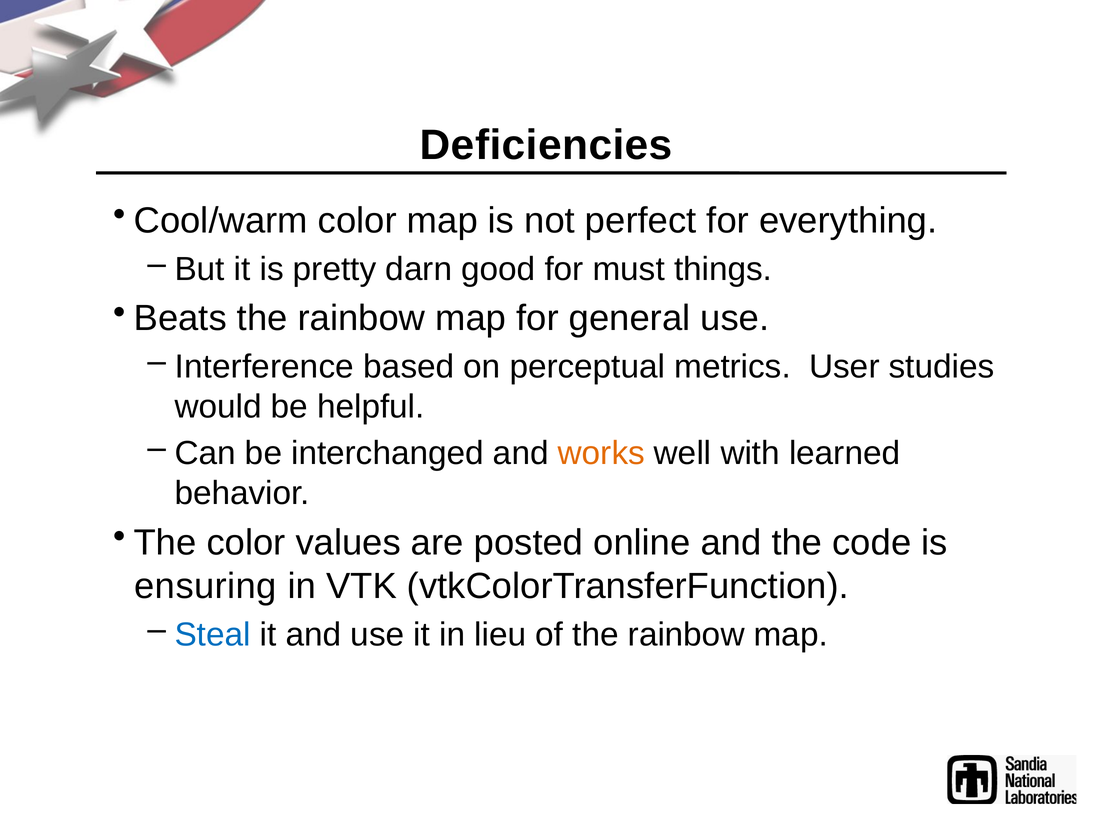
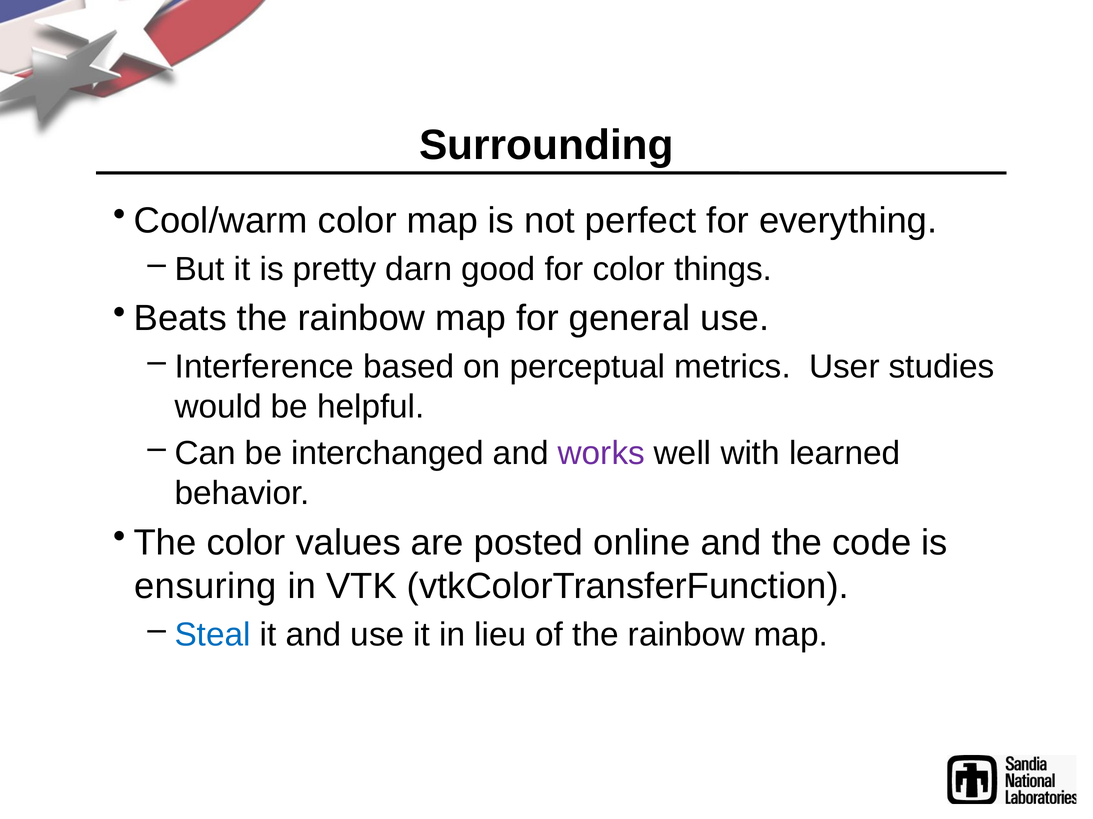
Deficiencies: Deficiencies -> Surrounding (546, 145)
for must: must -> color (629, 269)
works colour: orange -> purple (601, 454)
